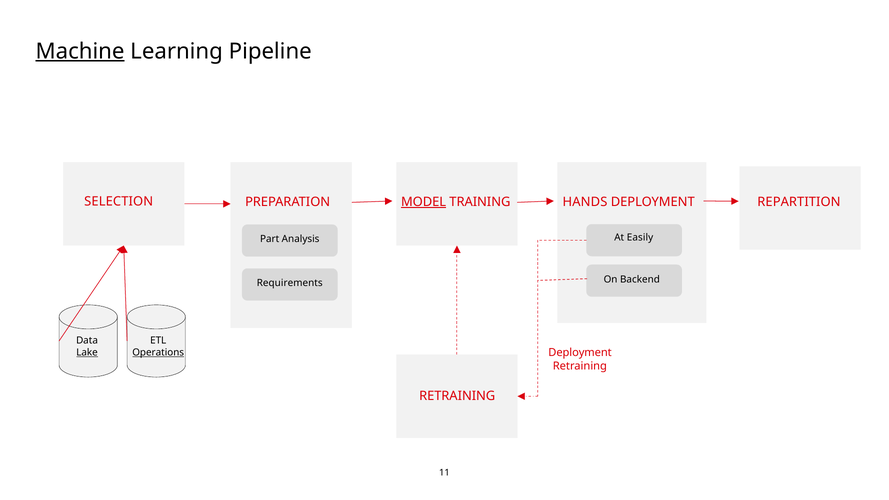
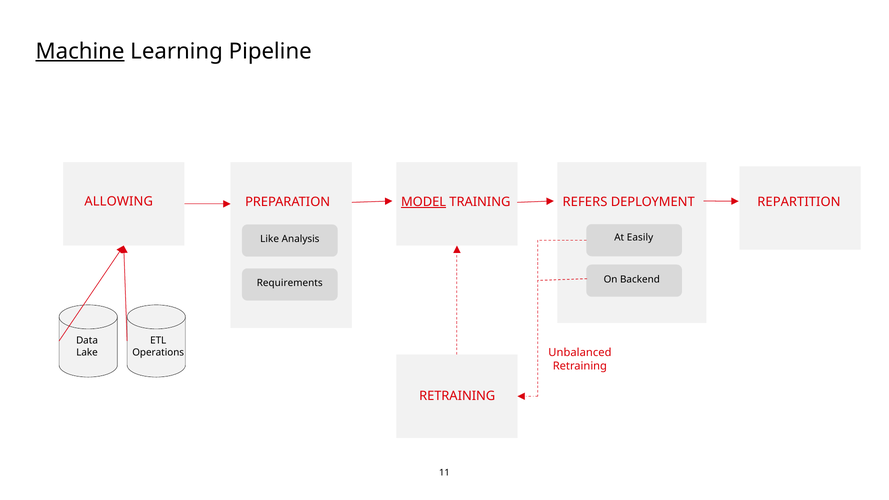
SELECTION: SELECTION -> ALLOWING (119, 201)
HANDS: HANDS -> REFERS (585, 202)
Part: Part -> Like (270, 239)
Lake underline: present -> none (87, 353)
Operations underline: present -> none (158, 353)
Deployment: Deployment -> Unbalanced (580, 353)
